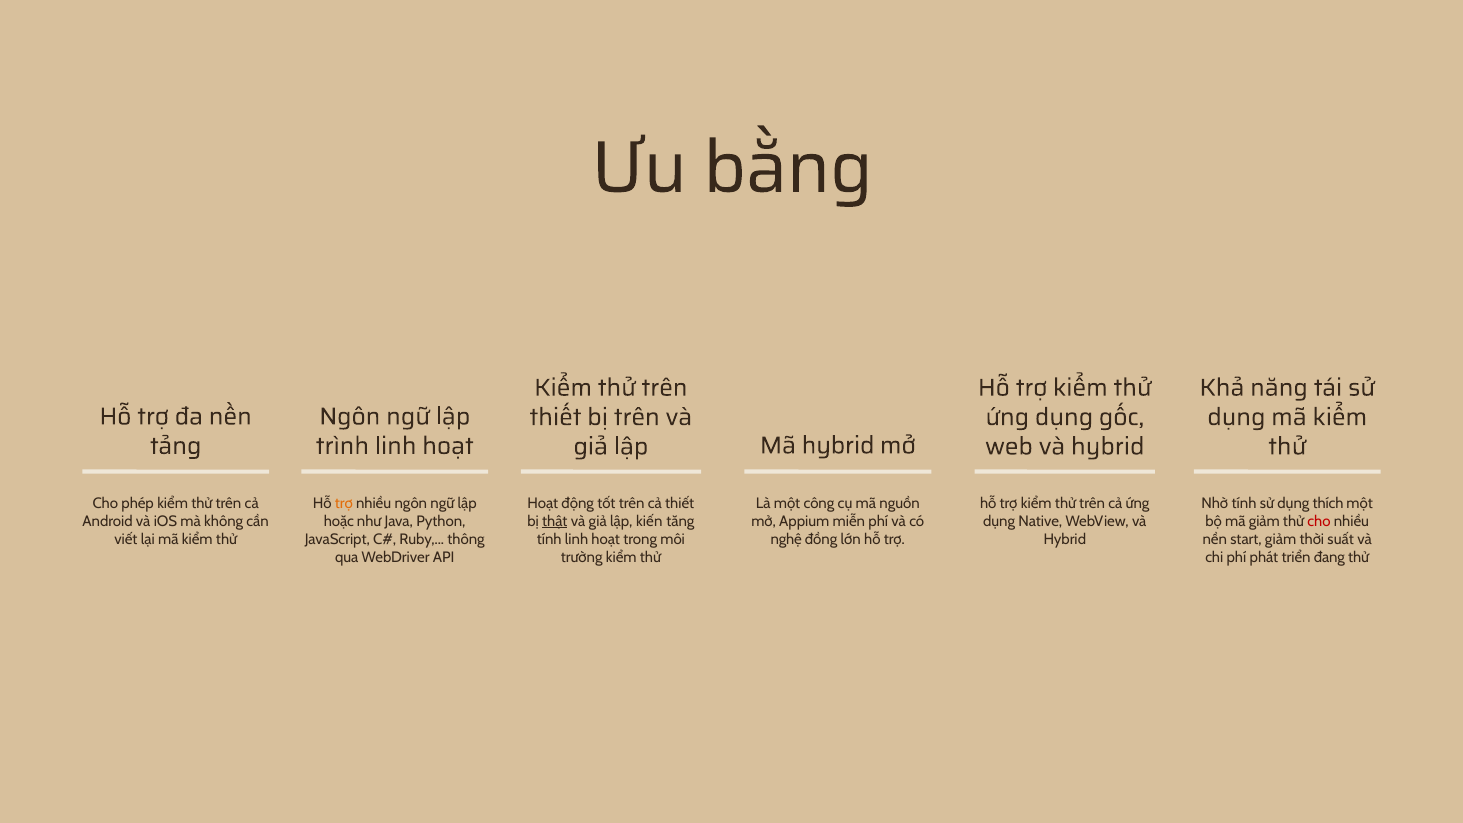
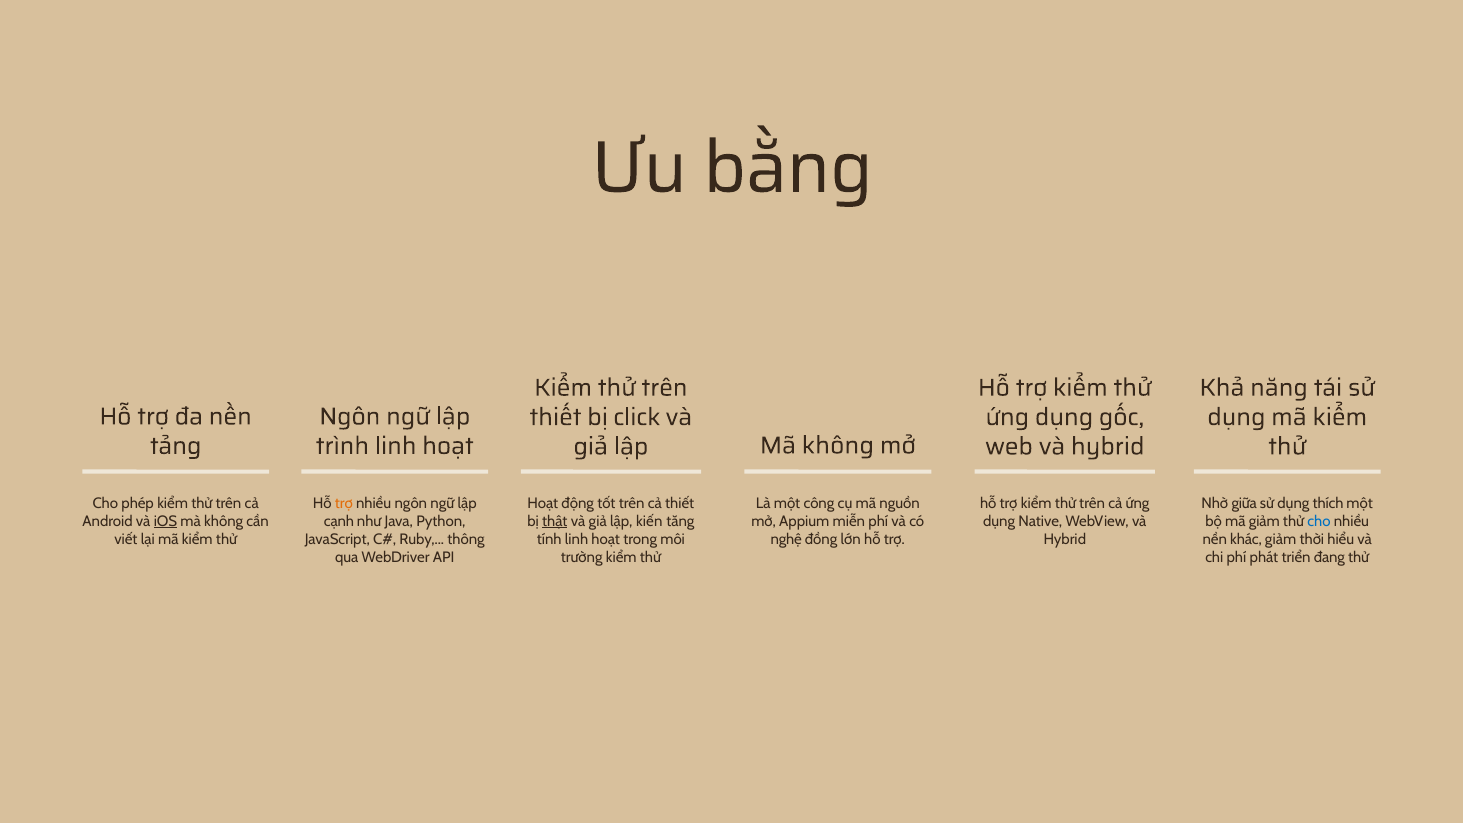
bị trên: trên -> click (637, 417)
Mã hybrid: hybrid -> không (838, 445)
Nhờ tính: tính -> giữa (1244, 503)
iOS underline: none -> present (166, 521)
hoặc: hoặc -> cạnh (339, 521)
cho colour: red -> blue (1319, 521)
start: start -> khác (1246, 539)
suất: suất -> hiểu (1341, 539)
